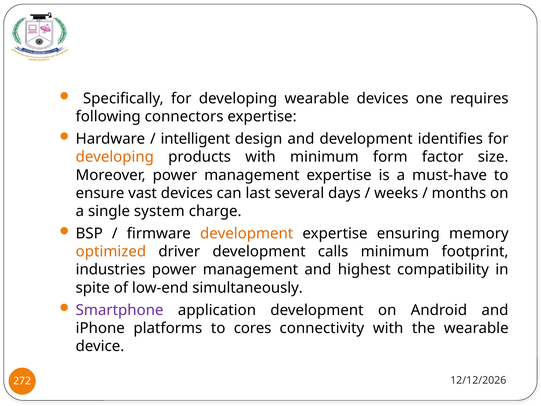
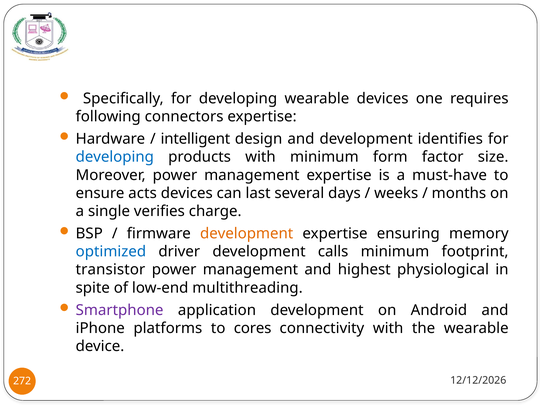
developing colour: orange -> blue (115, 157)
vast: vast -> acts (143, 193)
system: system -> verifies (159, 211)
optimized colour: orange -> blue (111, 251)
industries: industries -> transistor (110, 269)
compatibility: compatibility -> physiological (443, 269)
simultaneously: simultaneously -> multithreading (248, 288)
